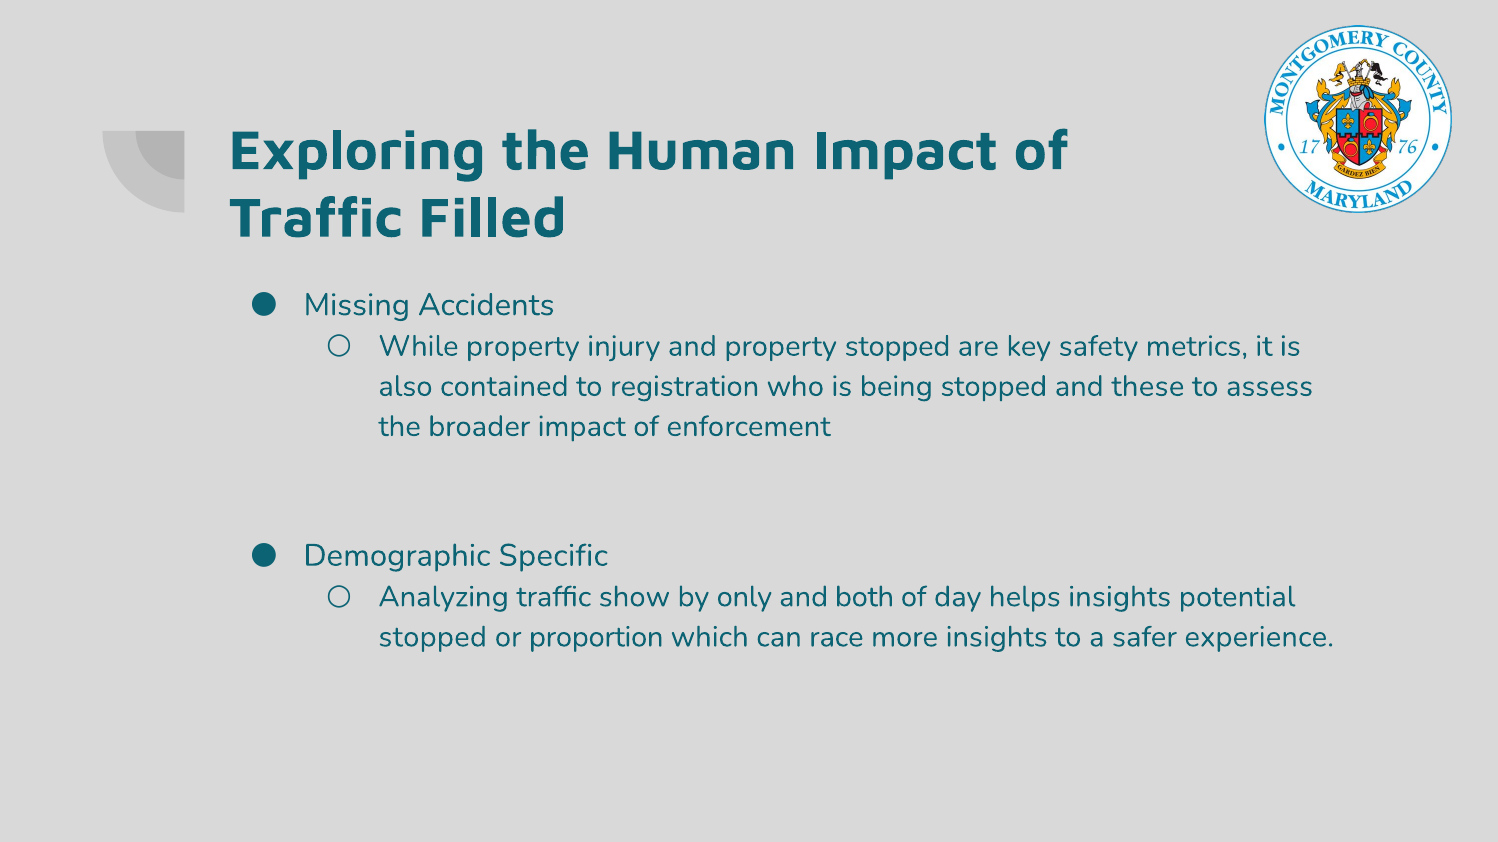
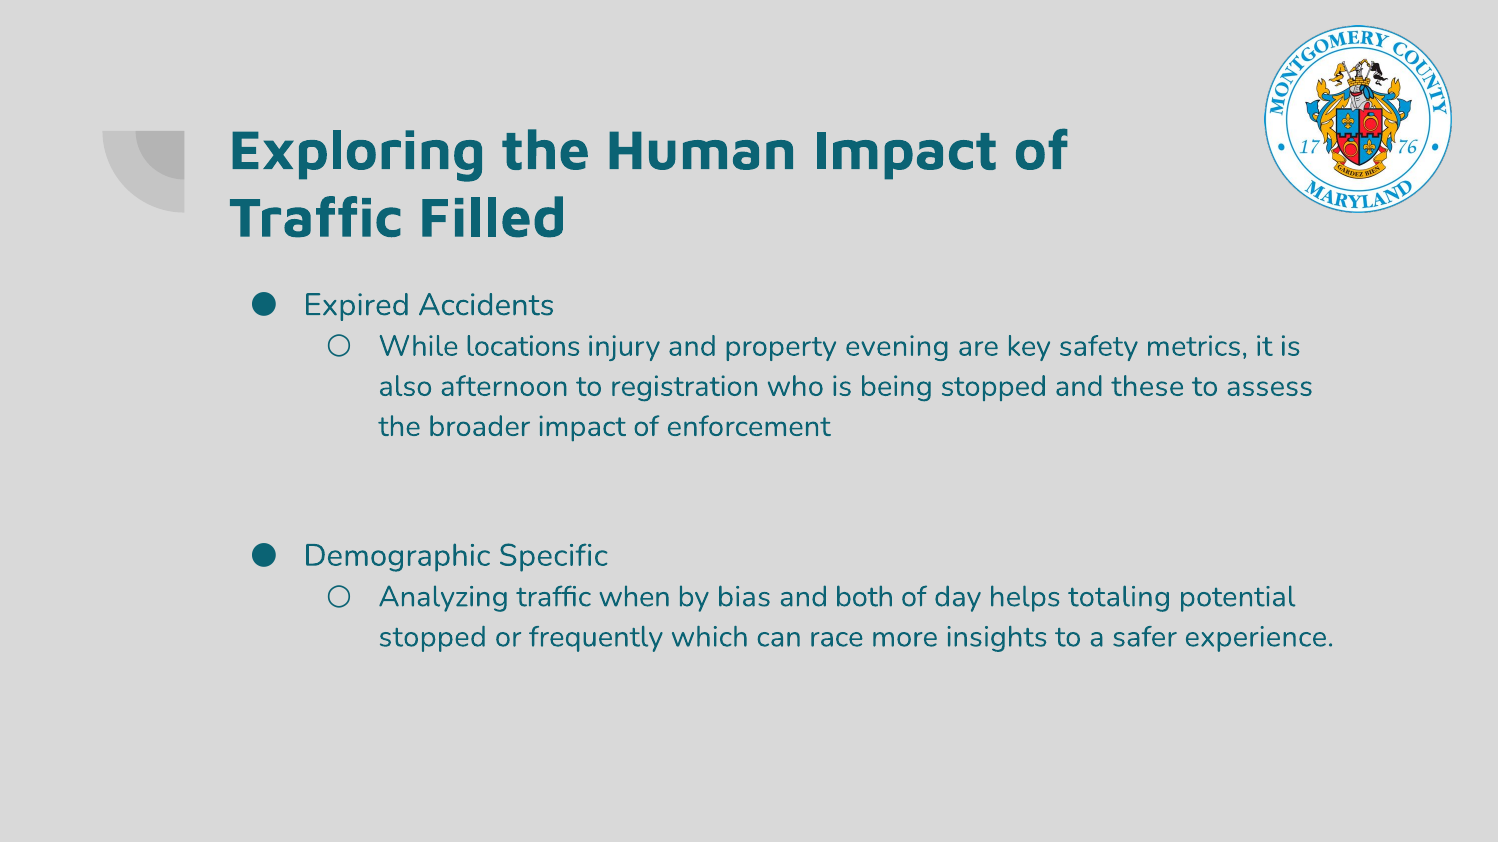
Missing: Missing -> Expired (357, 305)
While property: property -> locations (523, 346)
property stopped: stopped -> evening (897, 346)
contained: contained -> afternoon (504, 387)
show: show -> when (635, 597)
only: only -> bias (744, 597)
helps insights: insights -> totaling (1120, 597)
proportion: proportion -> frequently (596, 637)
